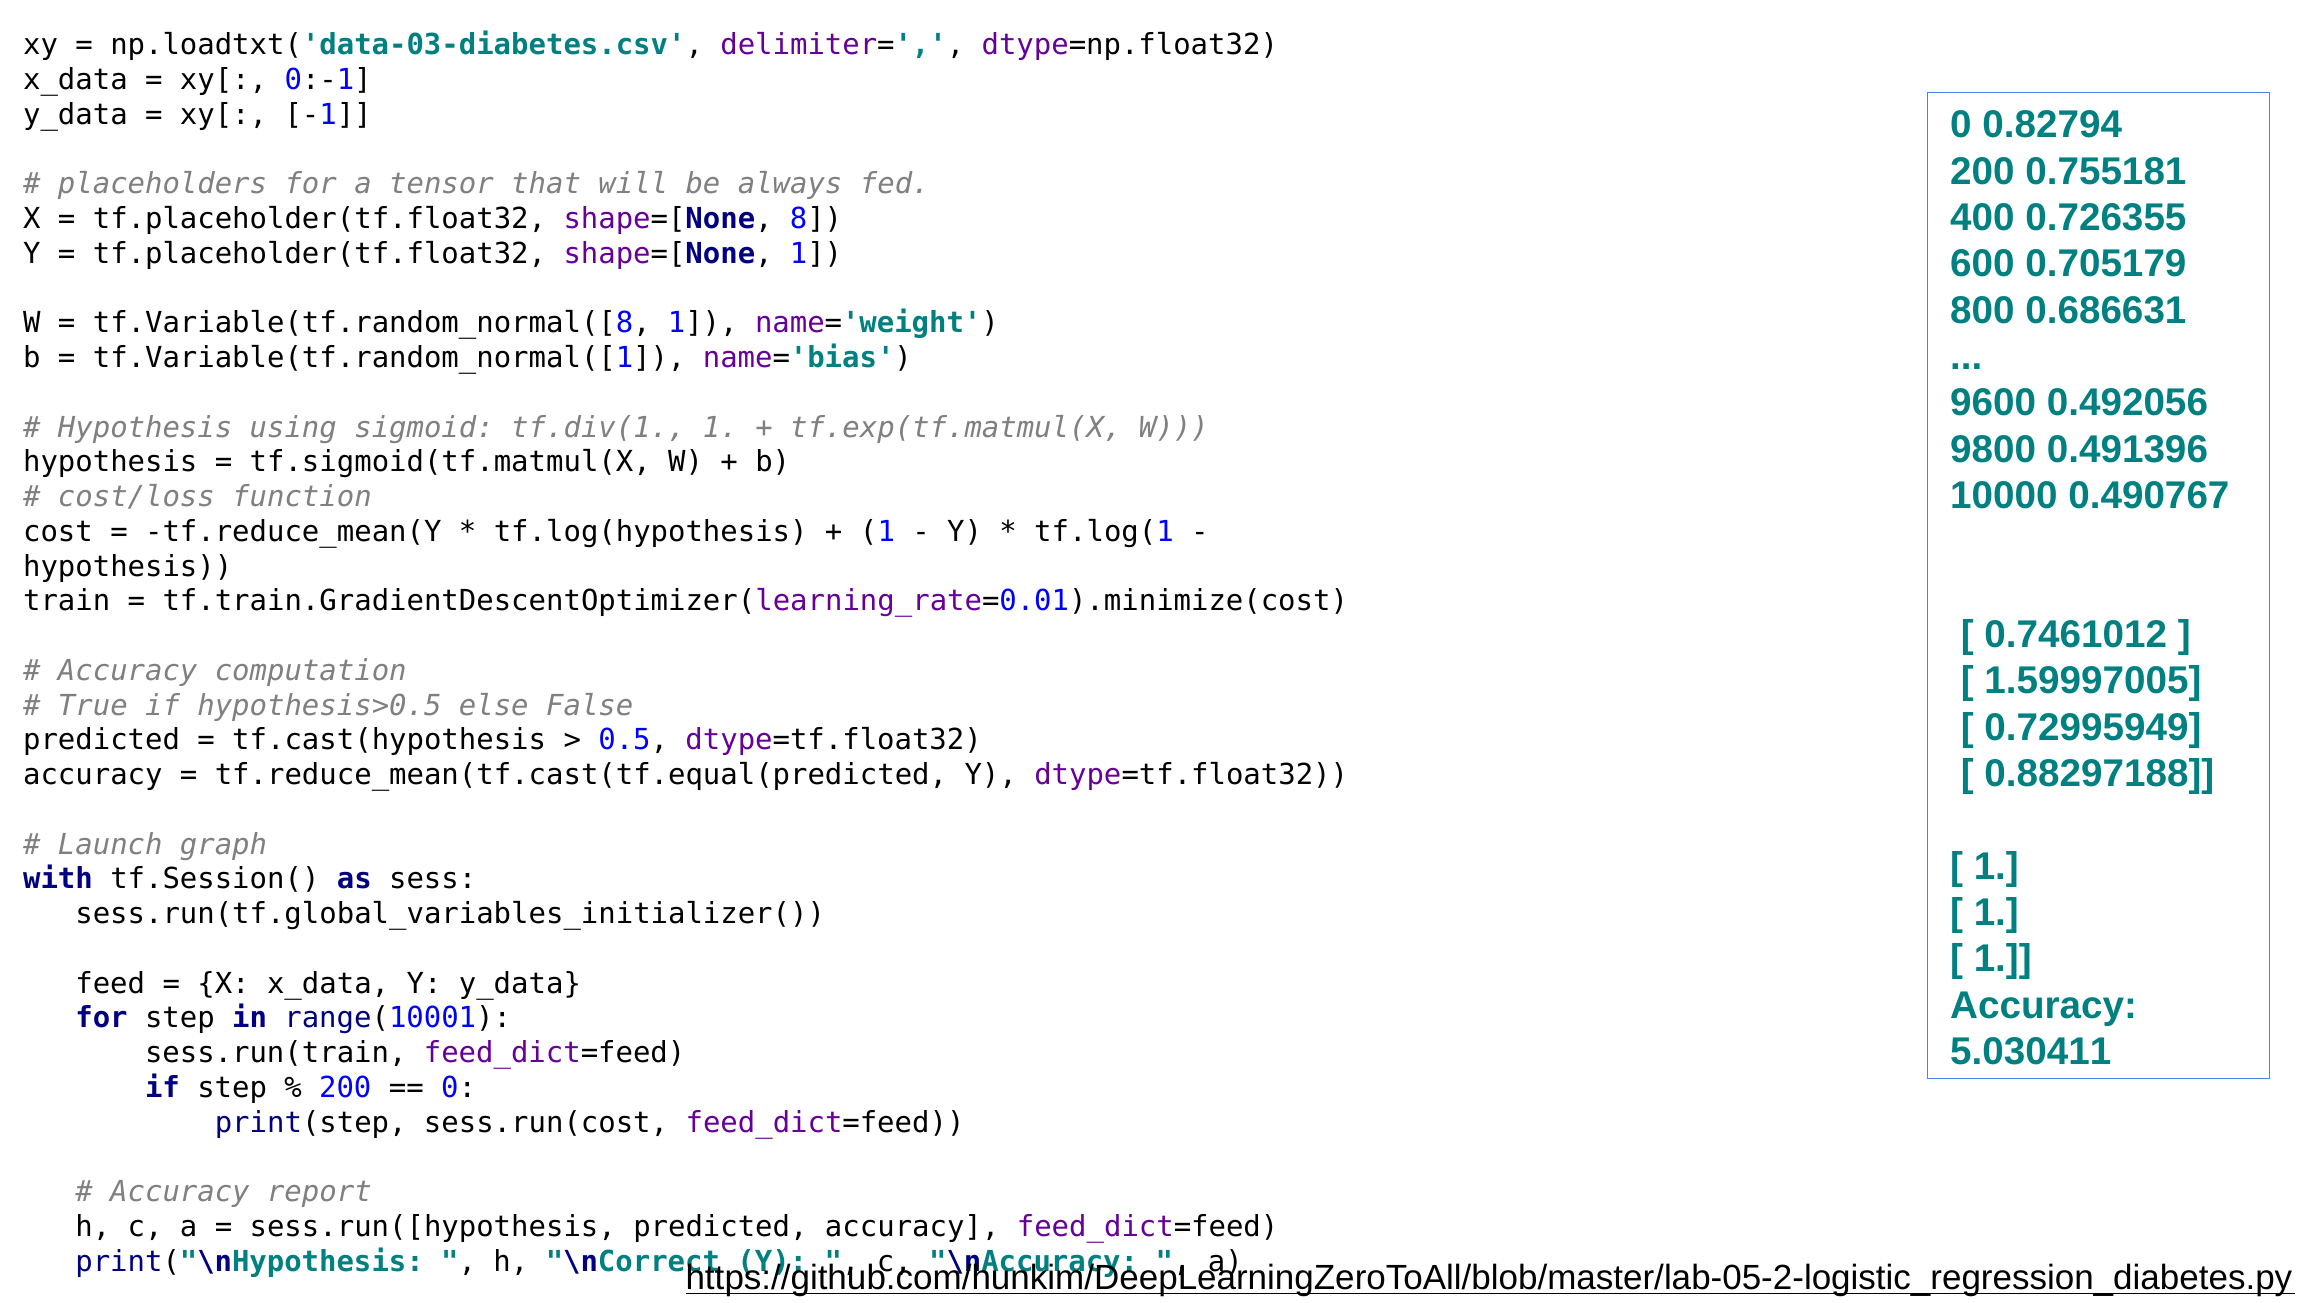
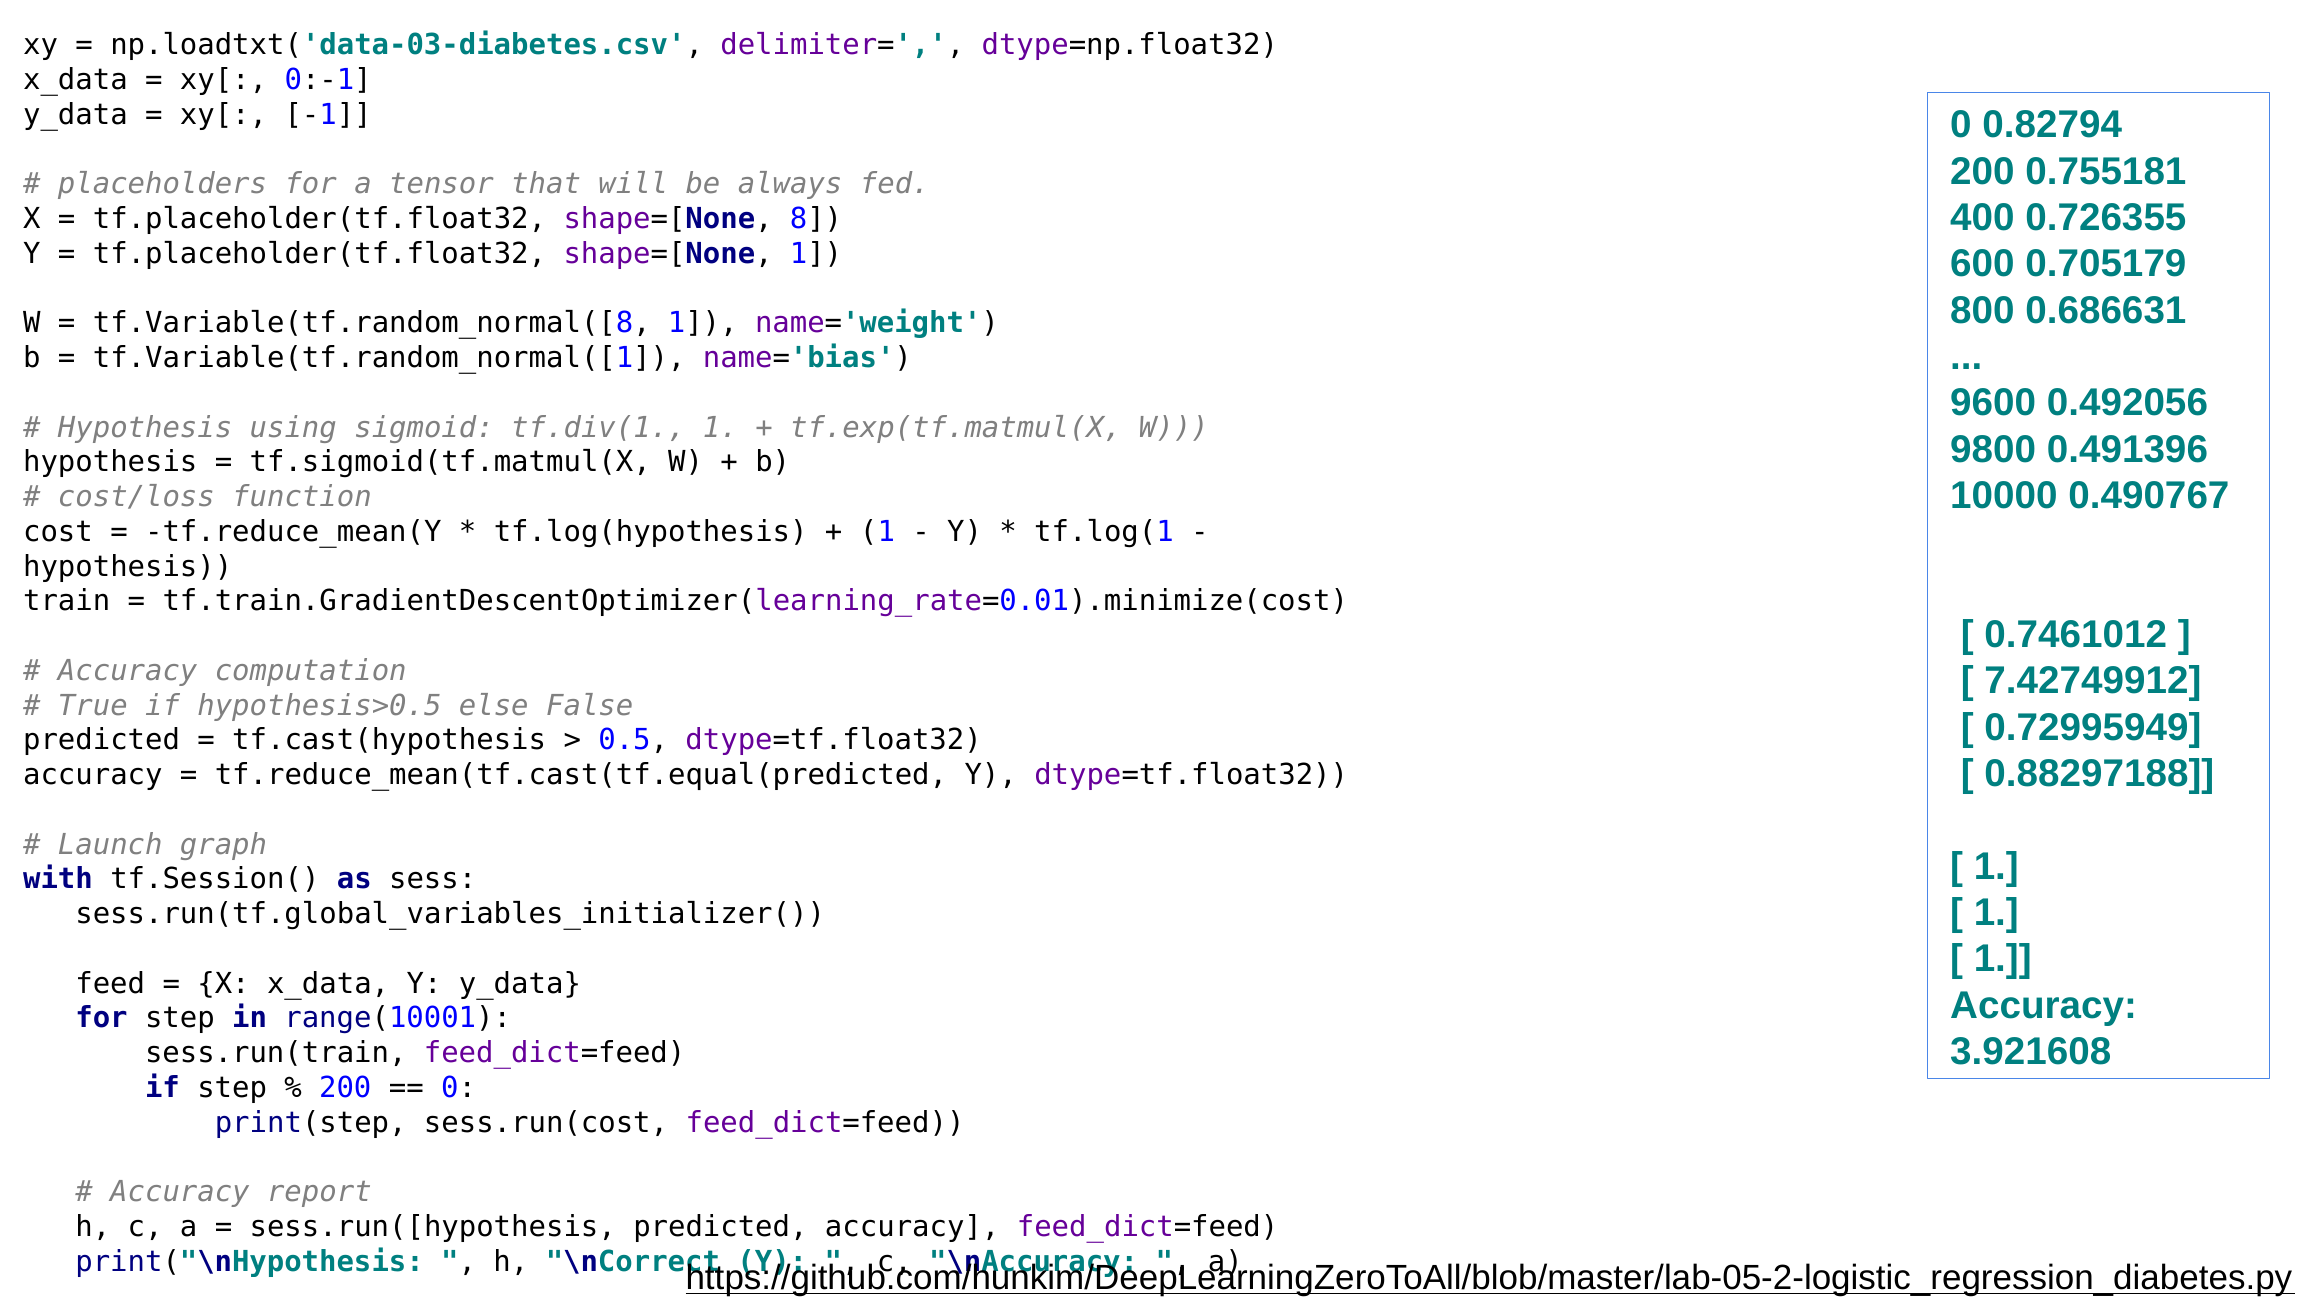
1.59997005: 1.59997005 -> 7.42749912 (2093, 681)
5.030411: 5.030411 -> 3.921608 (2031, 1052)
